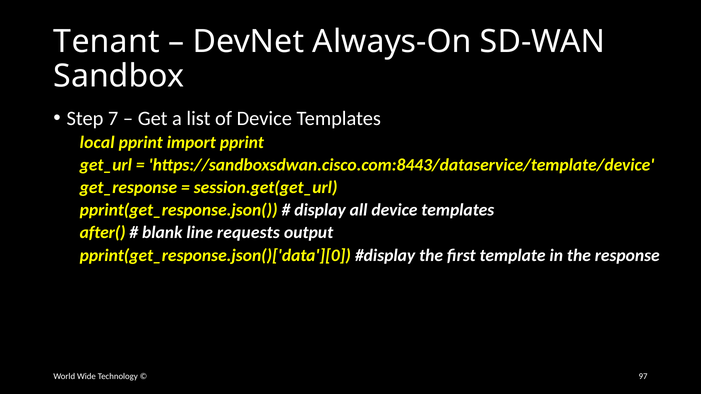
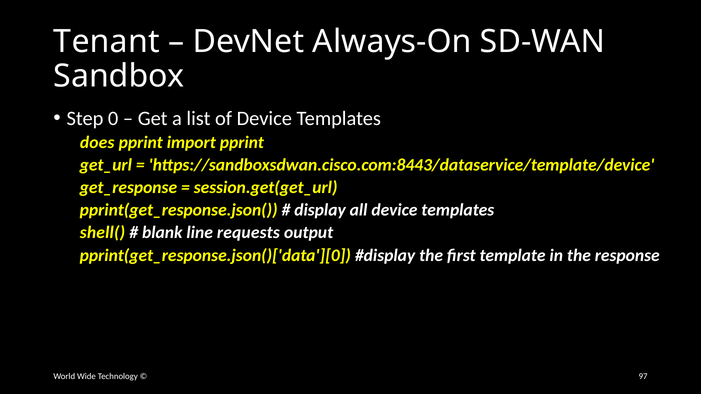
7: 7 -> 0 (113, 118)
local: local -> does (97, 143)
after(: after( -> shell( (103, 233)
